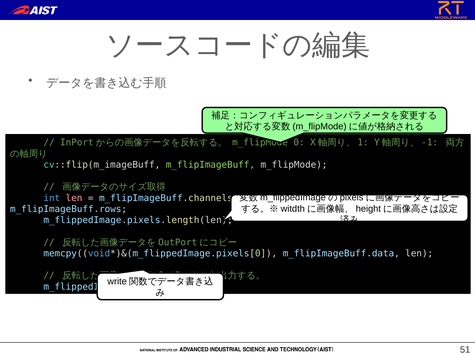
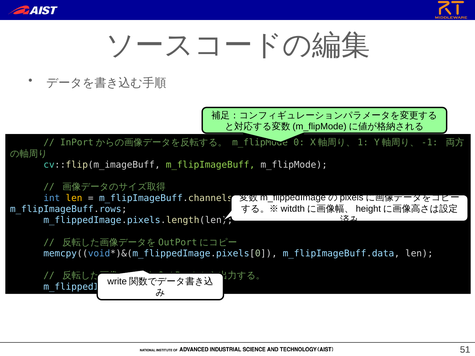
len colour: pink -> yellow (74, 198)
